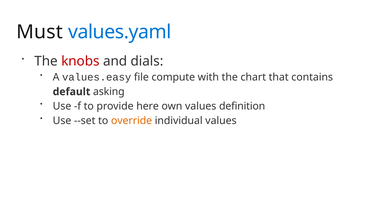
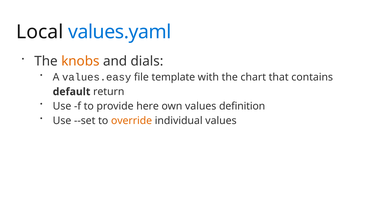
Must: Must -> Local (40, 32)
knobs colour: red -> orange (80, 61)
compute: compute -> template (173, 77)
asking: asking -> return (109, 92)
